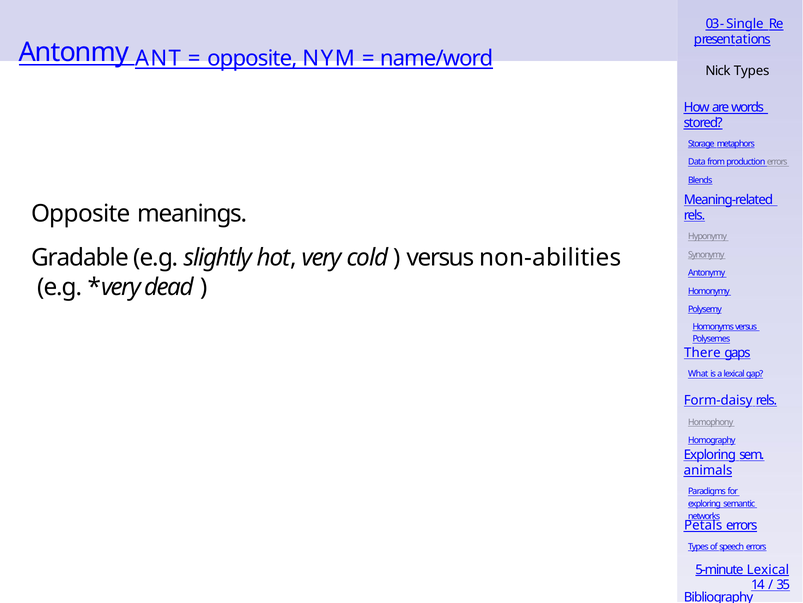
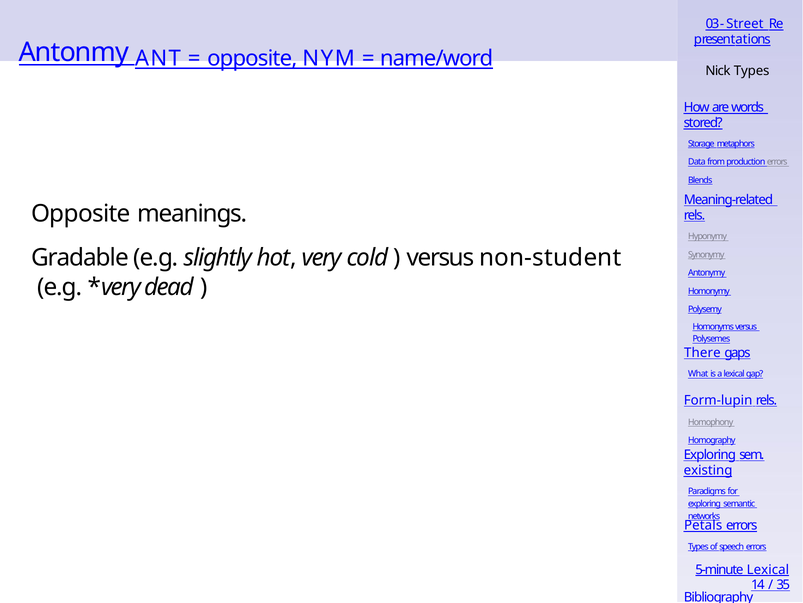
Single: Single -> Street (745, 24)
non-abilities: non-abilities -> non-student (550, 257)
Form-daisy: Form-daisy -> Form-lupin (718, 400)
animals: animals -> existing (708, 470)
